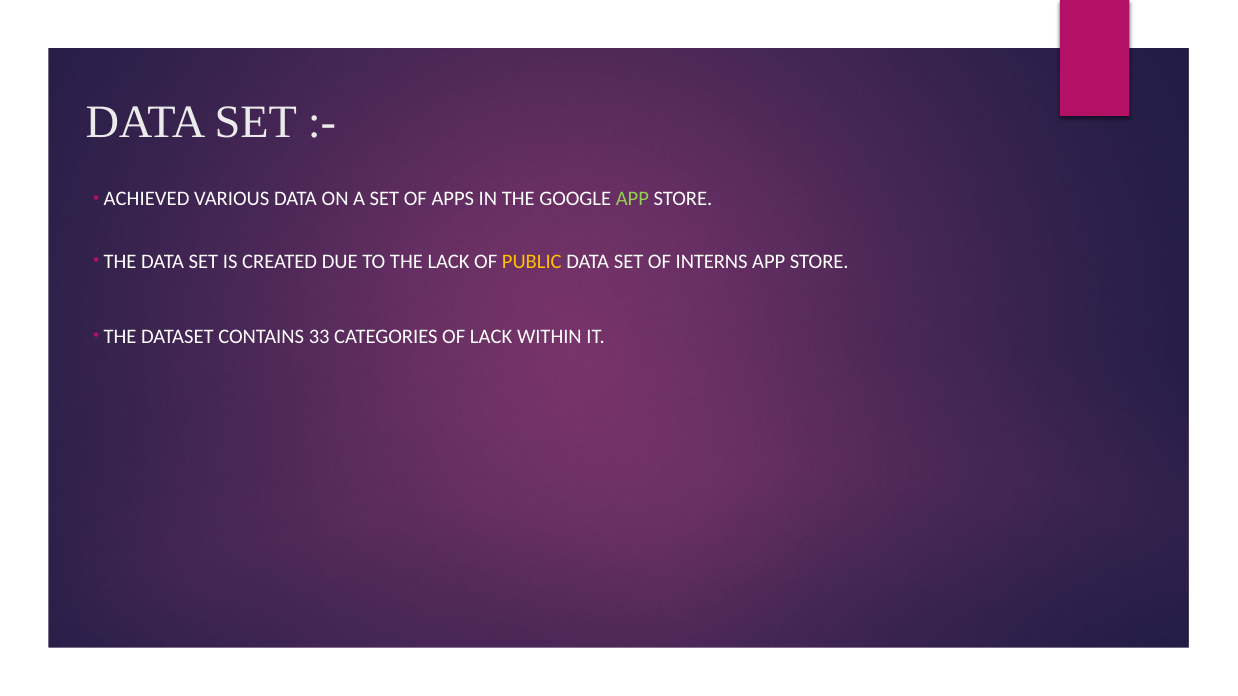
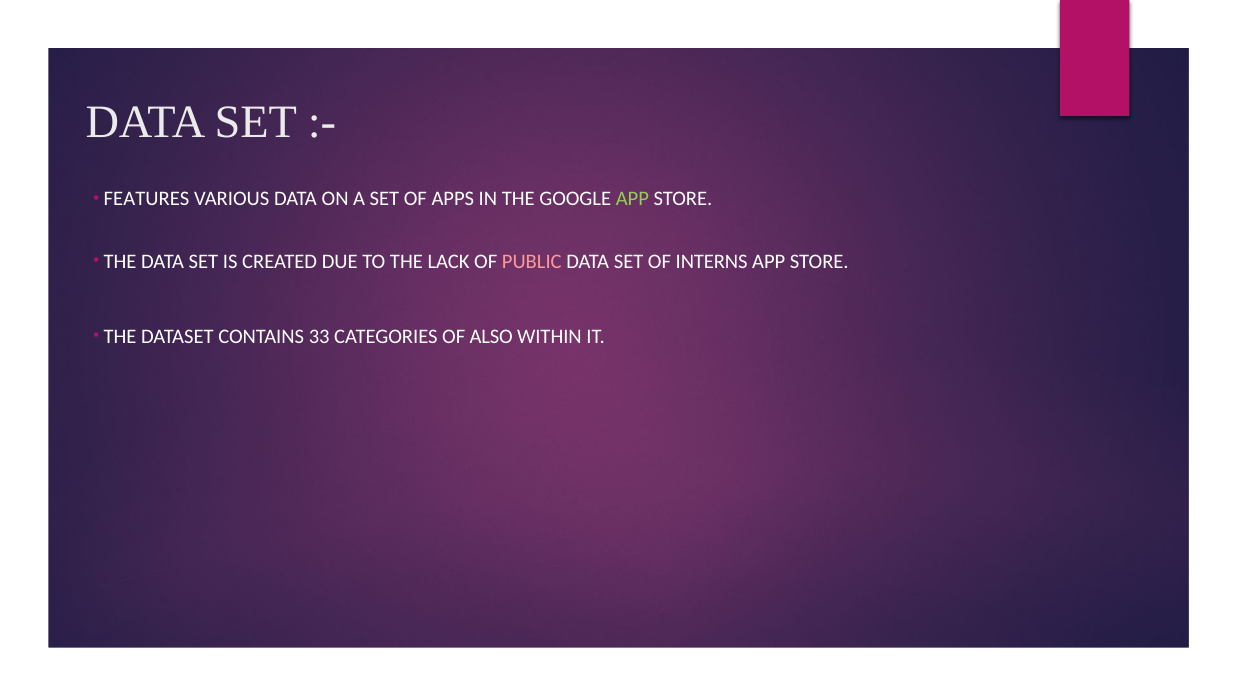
ACHIEVED: ACHIEVED -> FEATURES (147, 199)
PUBLIC colour: yellow -> pink (532, 262)
OF LACK: LACK -> ALSO (491, 337)
